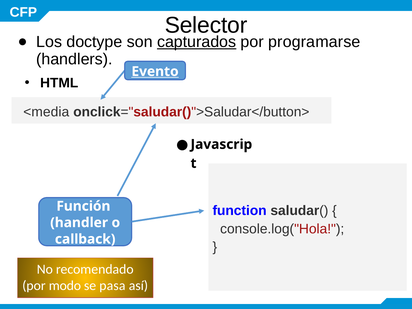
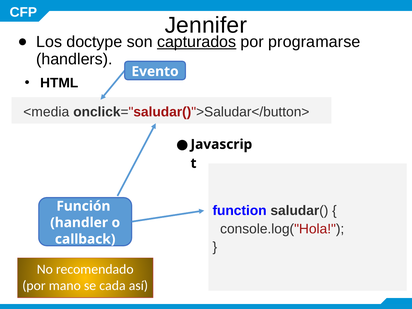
Selector: Selector -> Jennifer (206, 25)
Evento underline: present -> none (155, 71)
modo: modo -> mano (65, 286)
pasa: pasa -> cada (112, 286)
